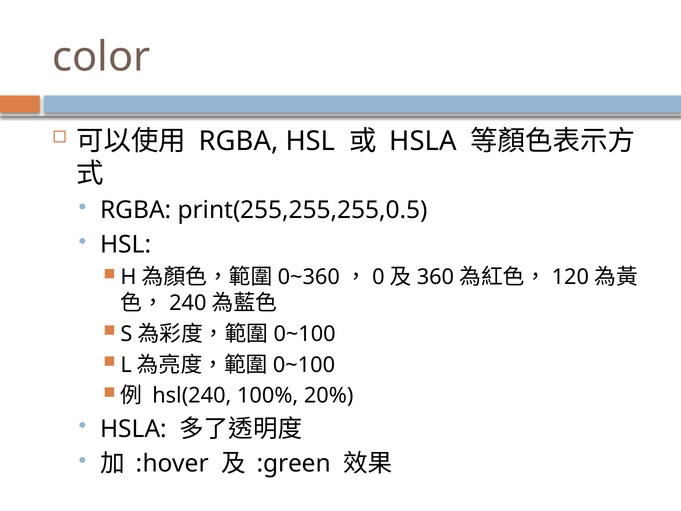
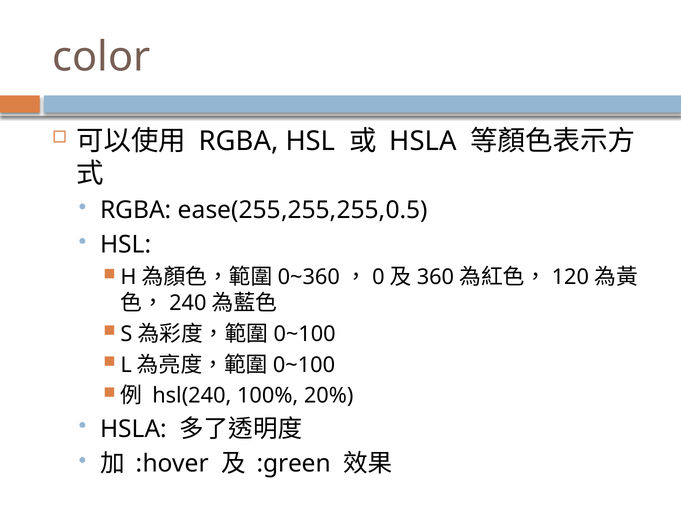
print(255,255,255,0.5: print(255,255,255,0.5 -> ease(255,255,255,0.5 (303, 210)
